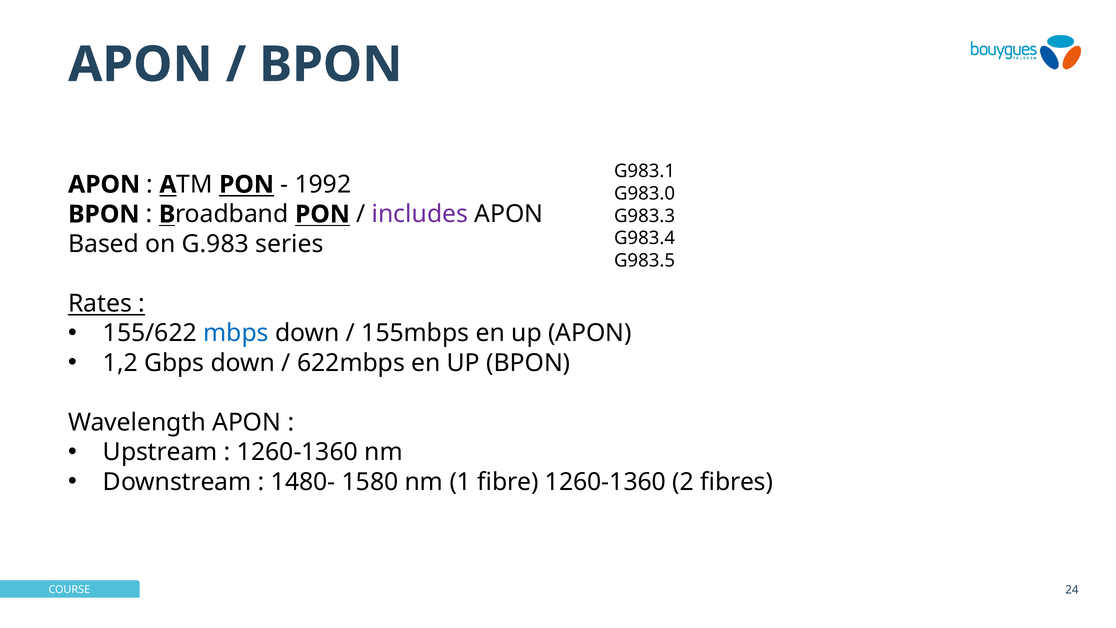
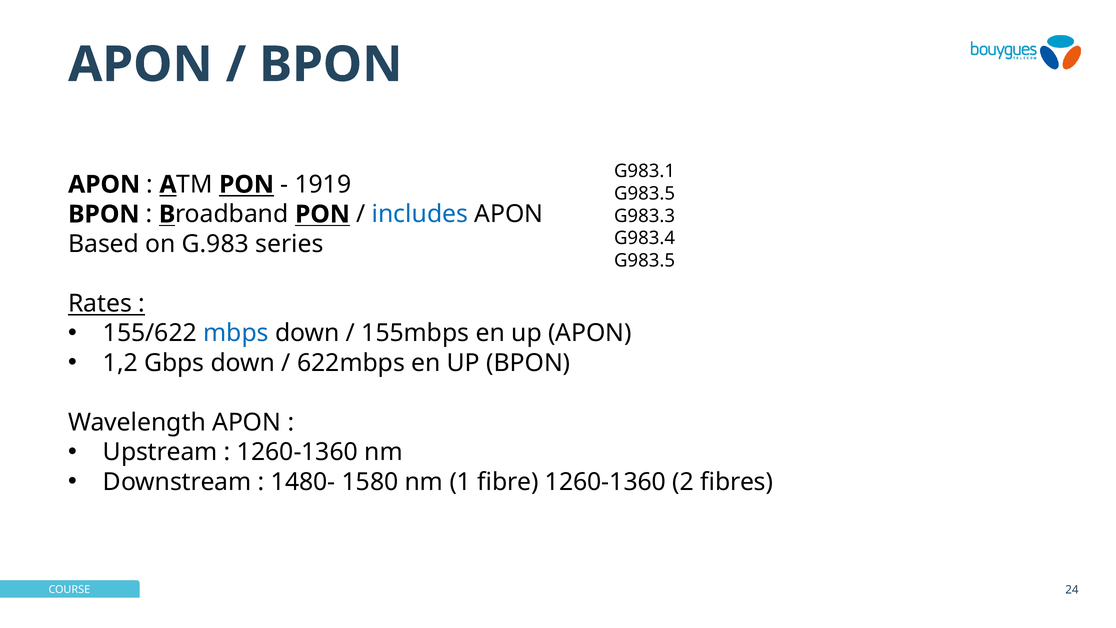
1992: 1992 -> 1919 (323, 184)
G983.0: G983.0 -> G983.5 (645, 194)
includes colour: purple -> blue (420, 214)
